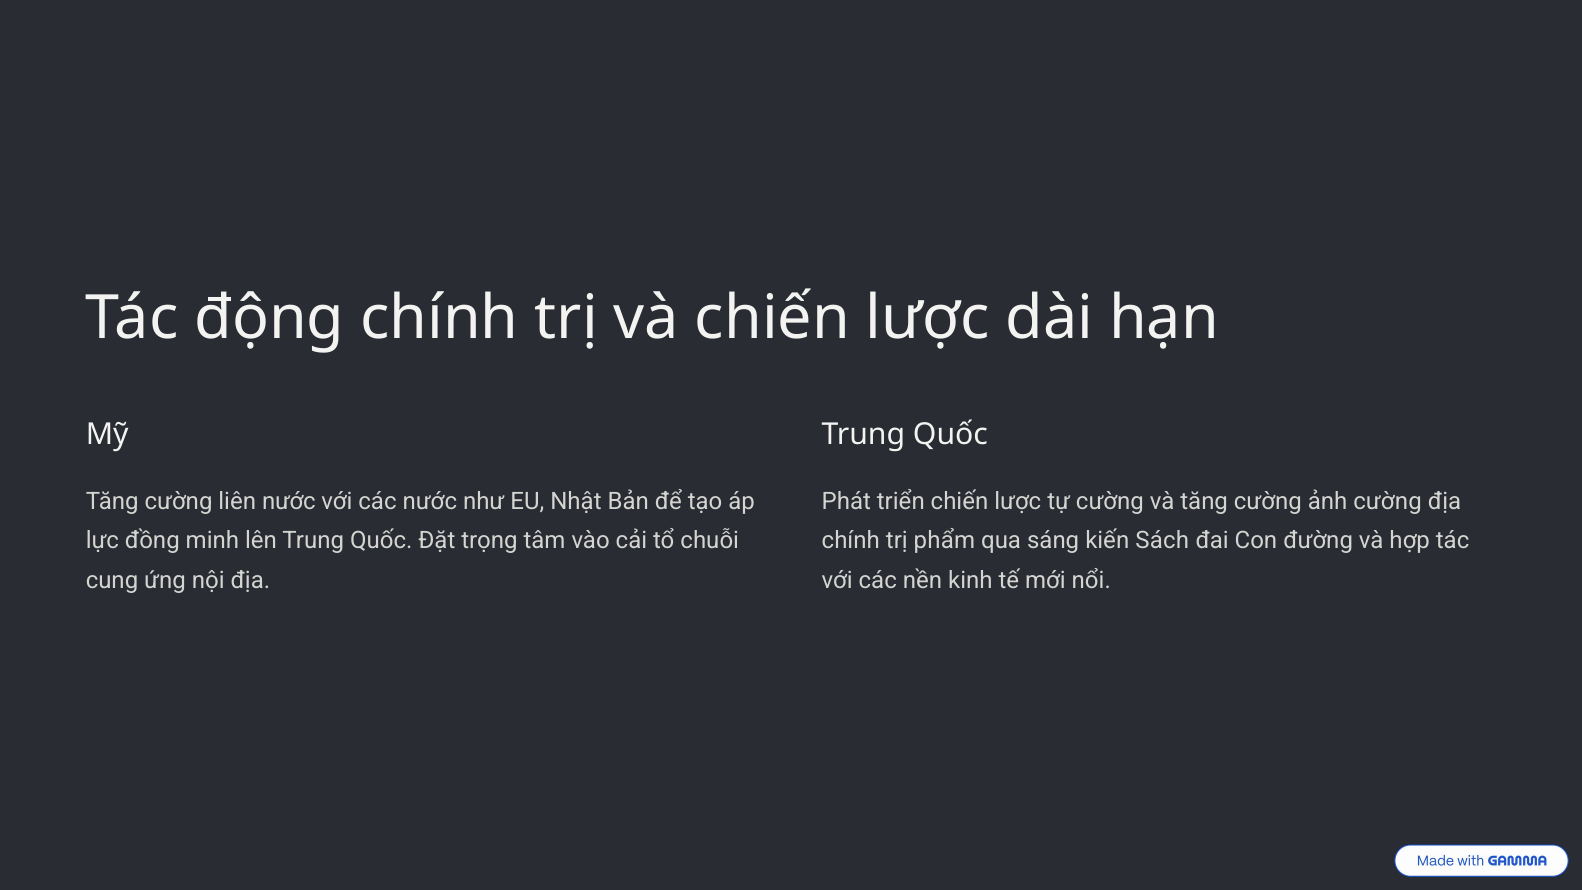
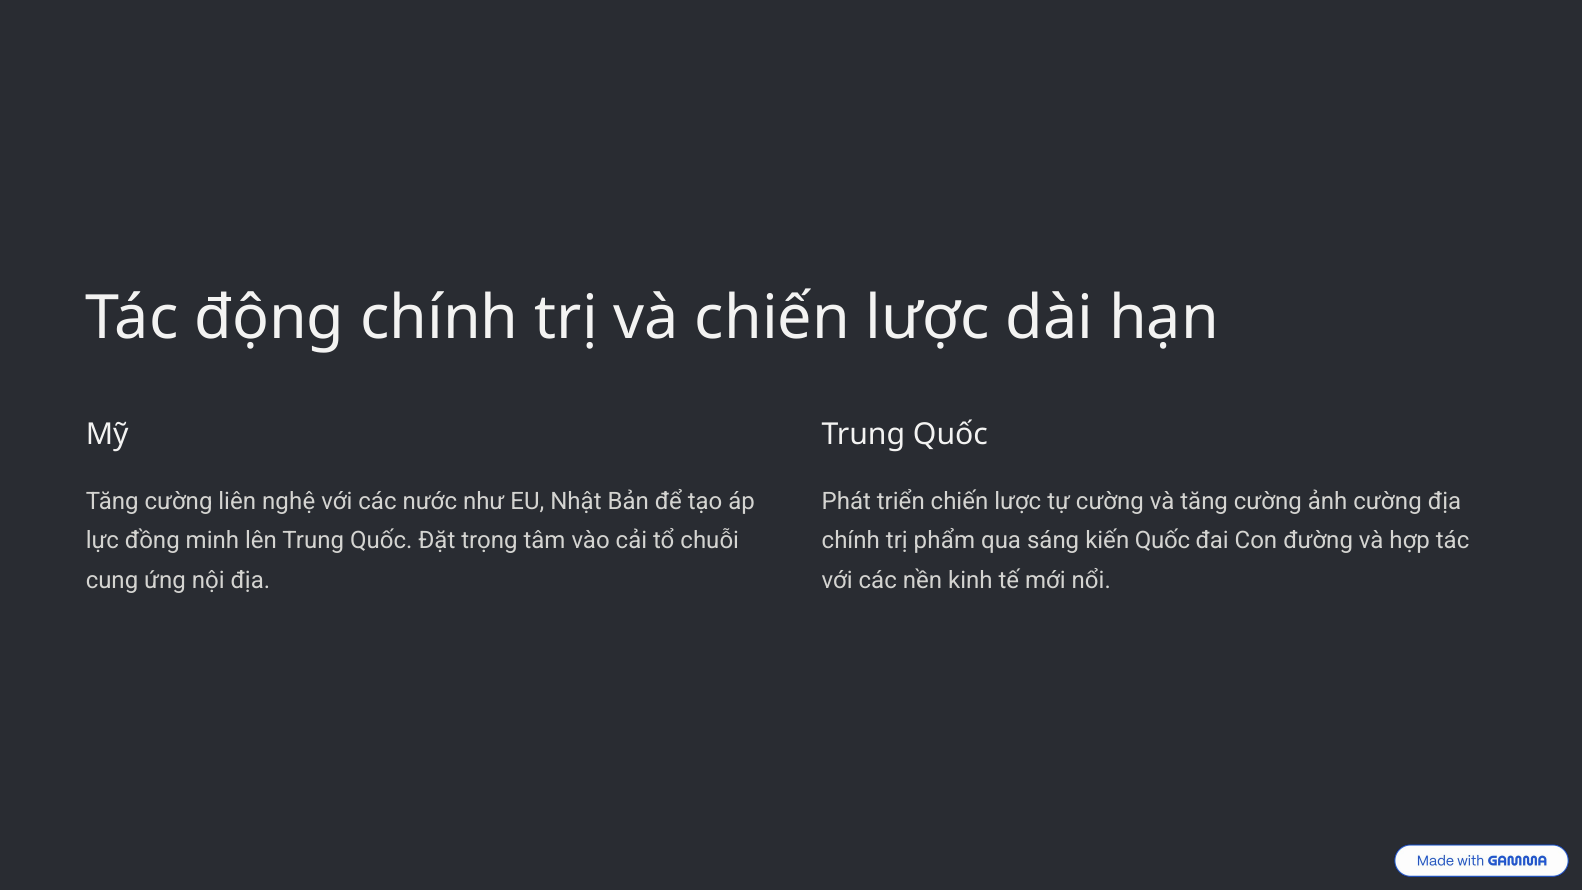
liên nước: nước -> nghệ (289, 502)
kiến Sách: Sách -> Quốc (1162, 541)
